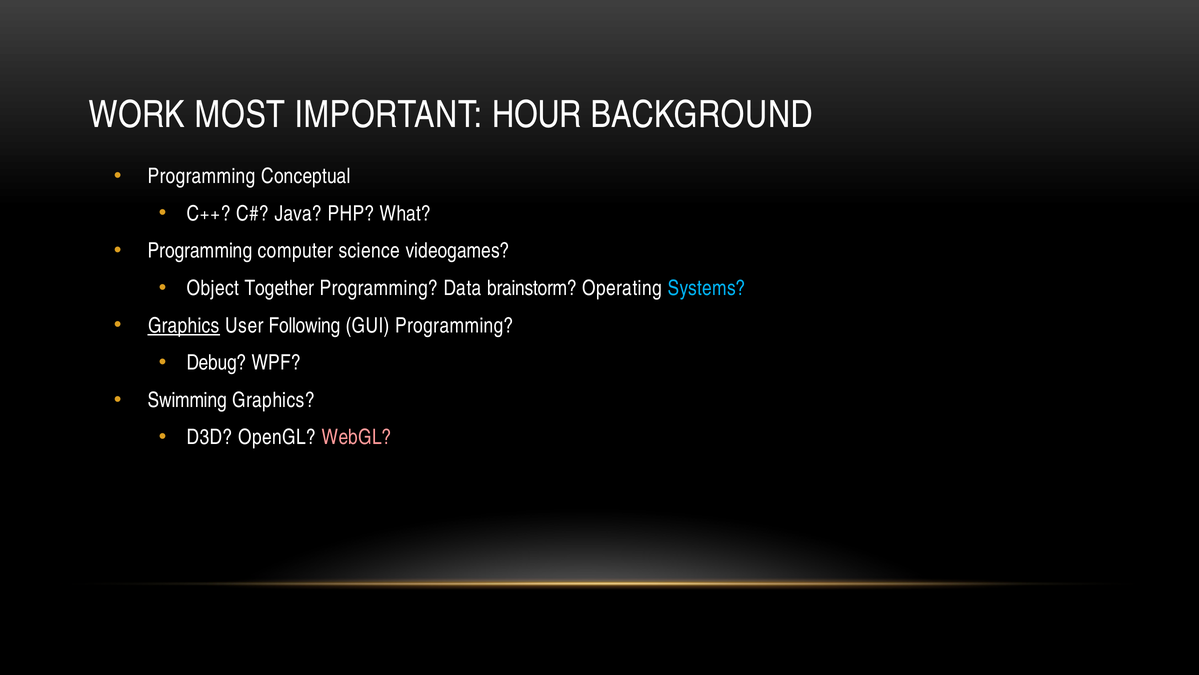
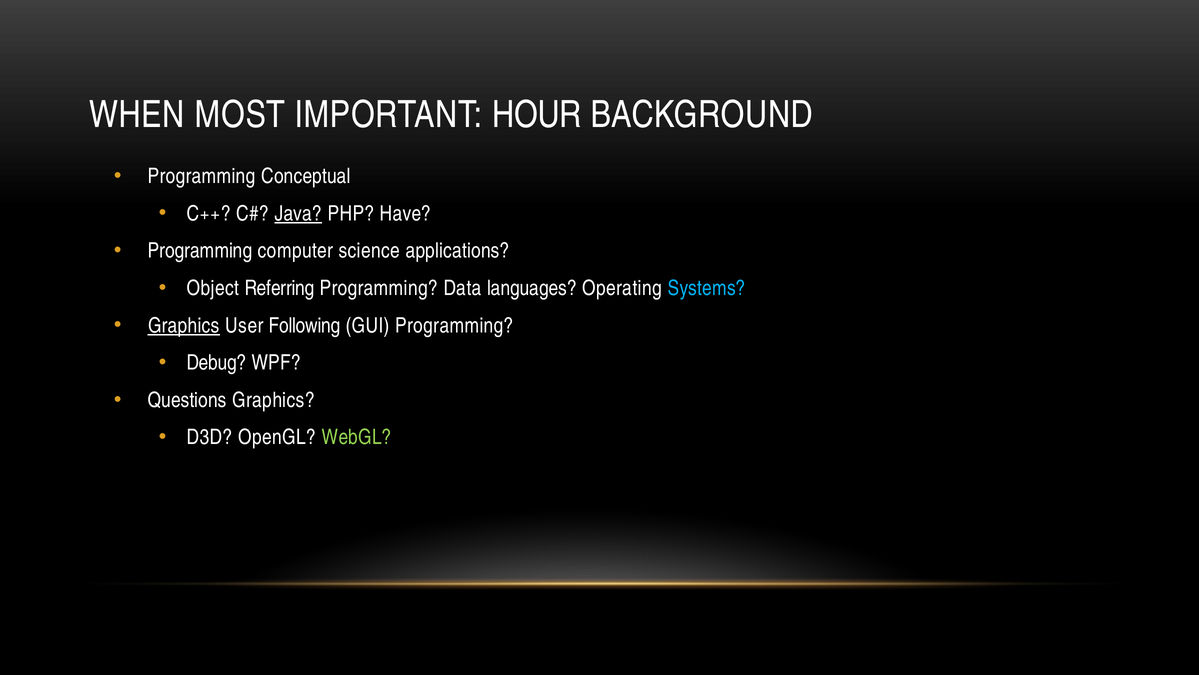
WORK: WORK -> WHEN (137, 115)
Java underline: none -> present (298, 213)
What: What -> Have (406, 213)
videogames: videogames -> applications (458, 251)
Together: Together -> Referring (280, 288)
brainstorm: brainstorm -> languages (532, 288)
Swimming: Swimming -> Questions (187, 400)
WebGL colour: pink -> light green (357, 437)
